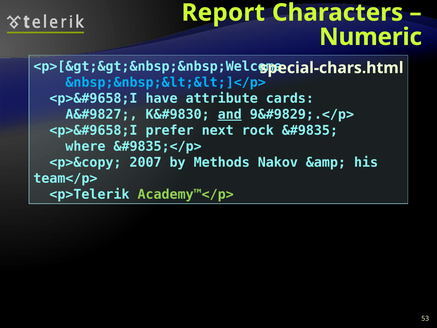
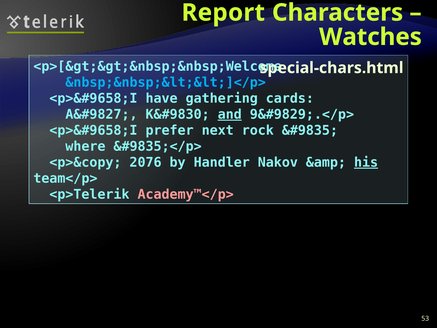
Numeric: Numeric -> Watches (370, 37)
attribute: attribute -> gathering (222, 98)
2007: 2007 -> 2076 (146, 162)
Methods: Methods -> Handler (222, 162)
his underline: none -> present (366, 162)
Academy™</p> colour: light green -> pink (186, 194)
